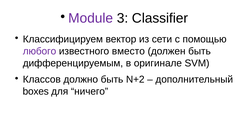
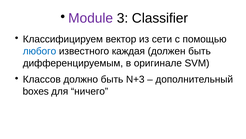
любого colour: purple -> blue (40, 51)
вместо: вместо -> каждая (128, 51)
N+2: N+2 -> N+3 (135, 79)
